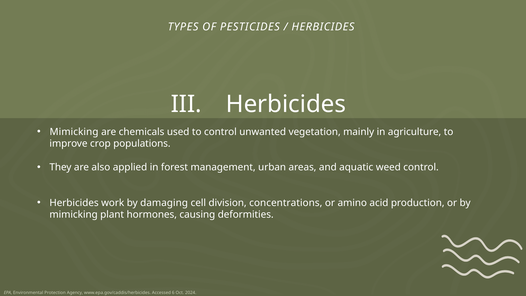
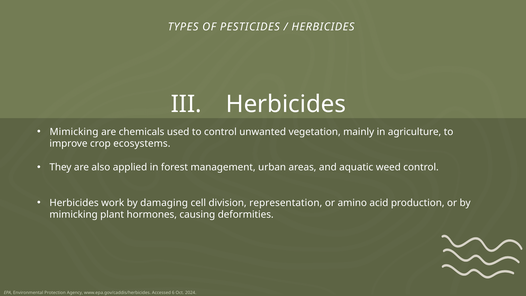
populations: populations -> ecosystems (142, 144)
concentrations: concentrations -> representation (286, 203)
